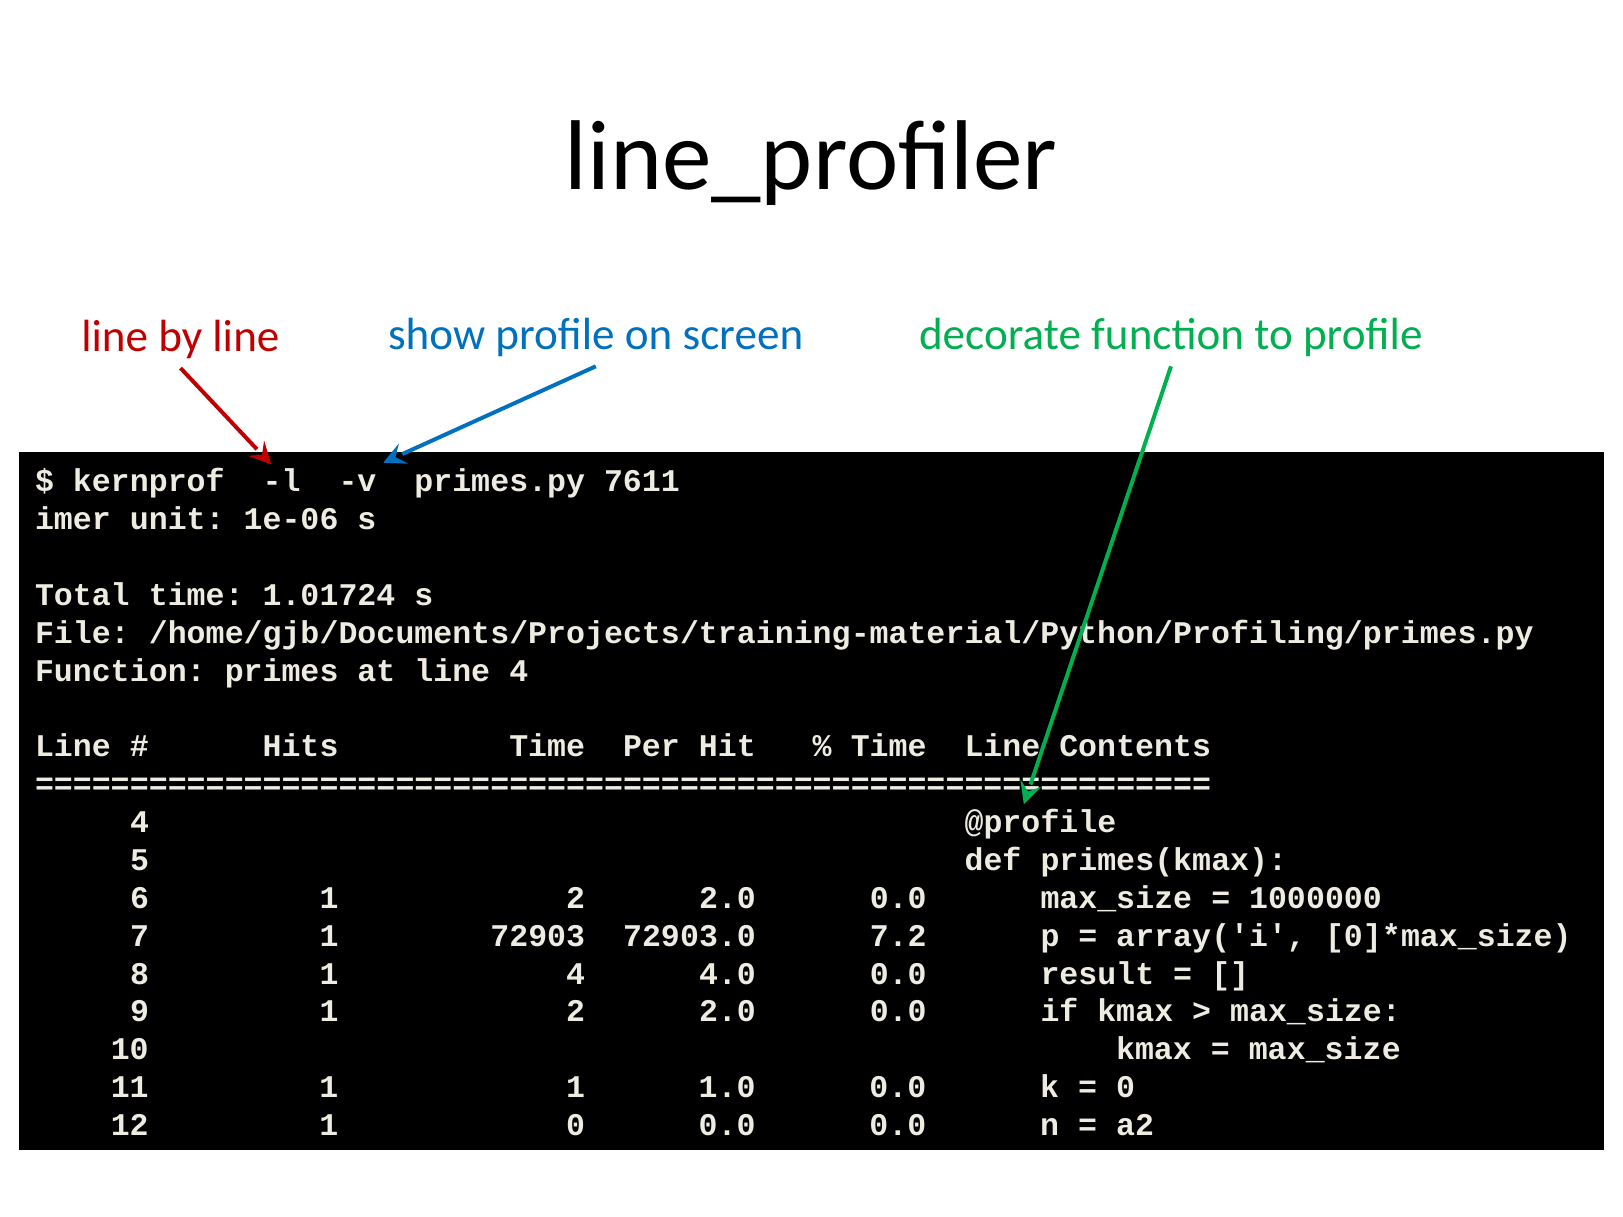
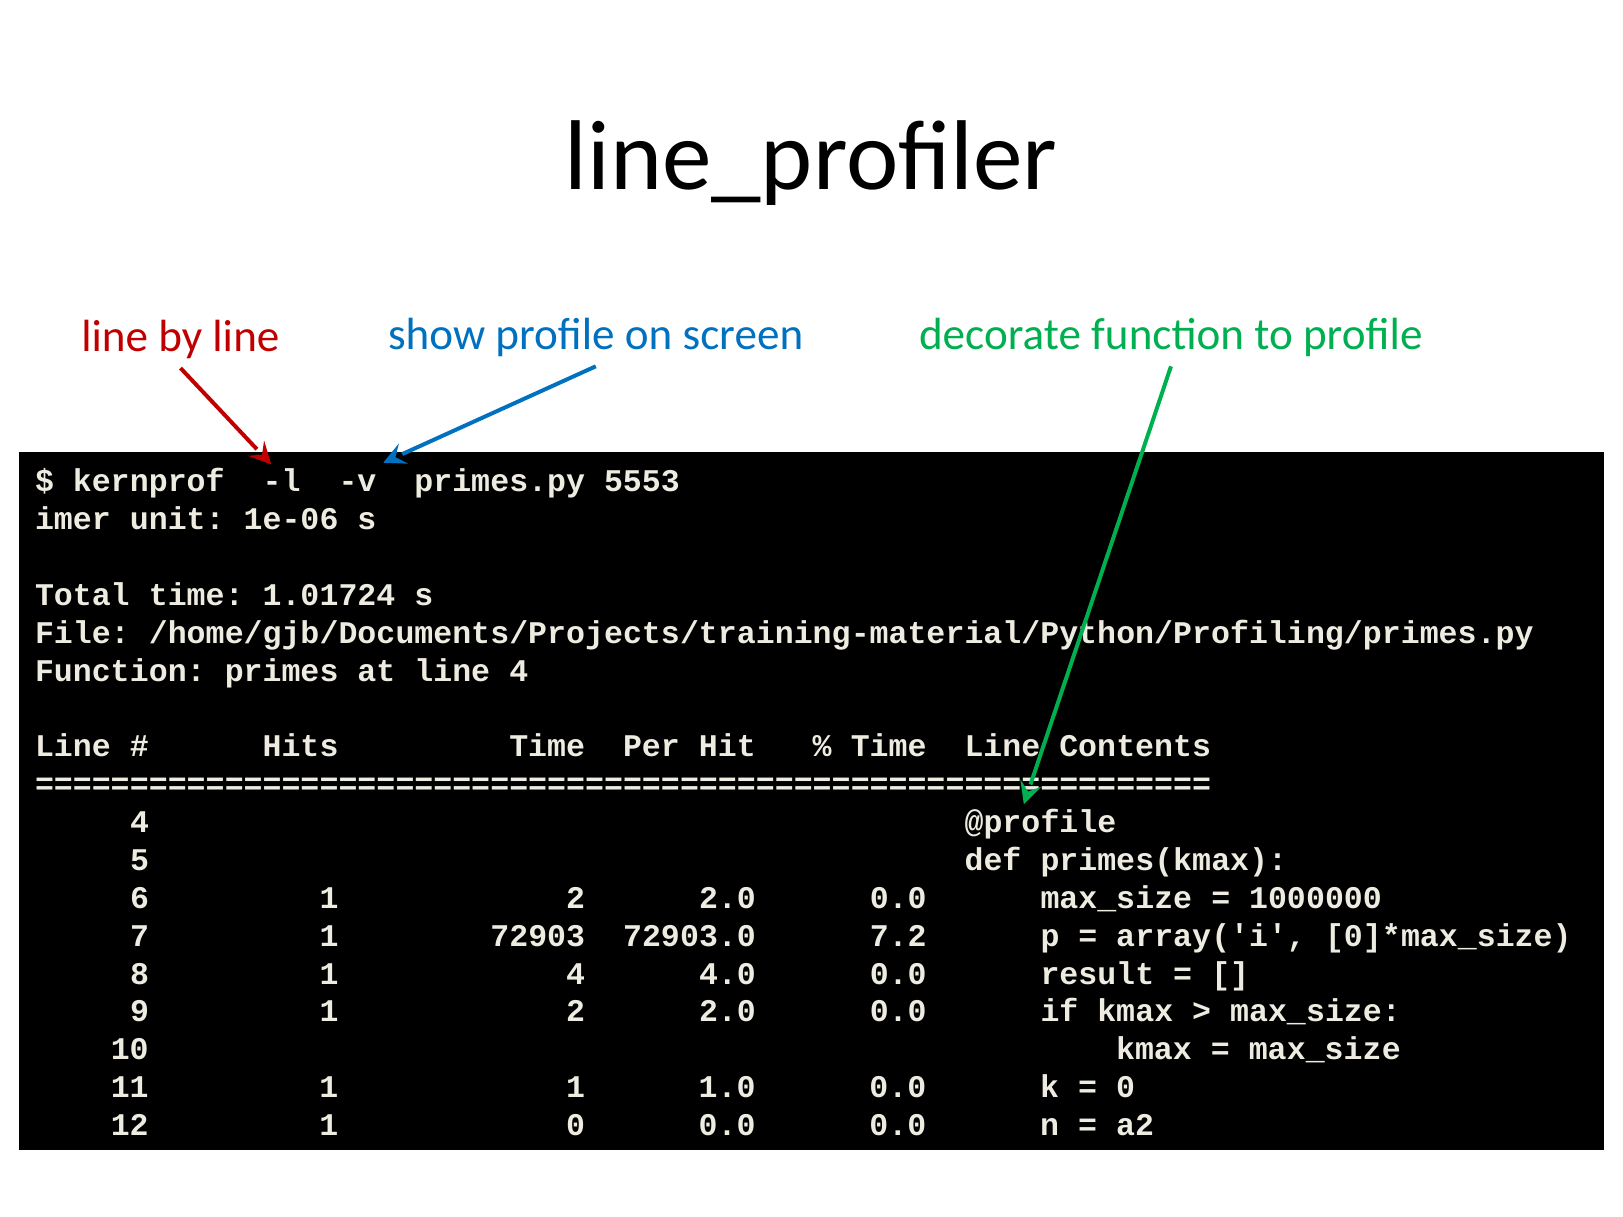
7611: 7611 -> 5553 (642, 481)
